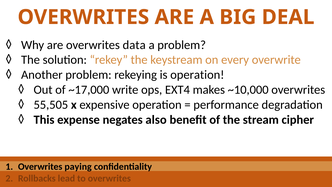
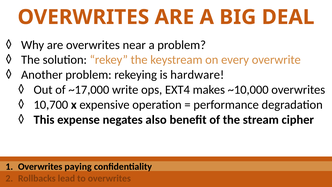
data: data -> near (134, 45)
is operation: operation -> hardware (197, 75)
55,505: 55,505 -> 10,700 (51, 105)
